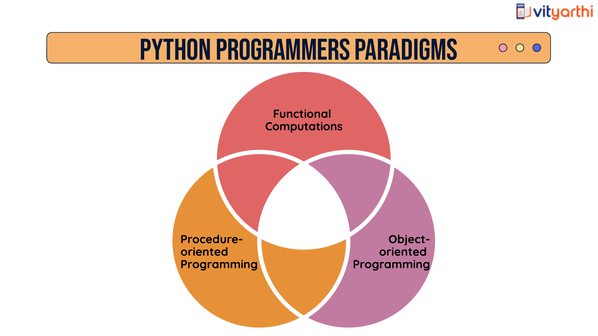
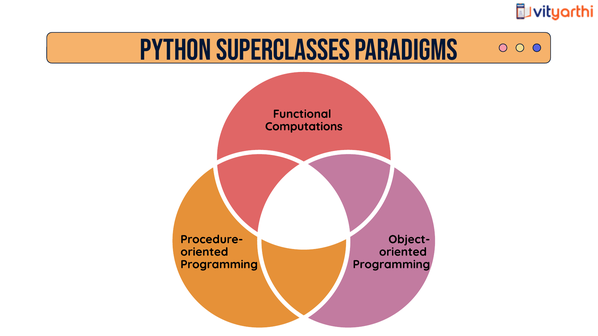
programmers: programmers -> superclasses (283, 50)
